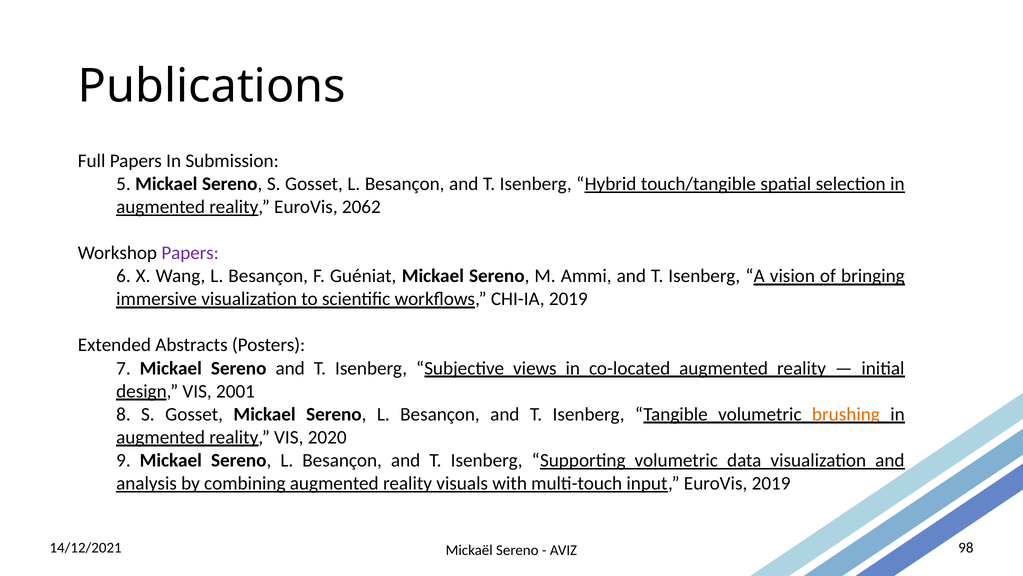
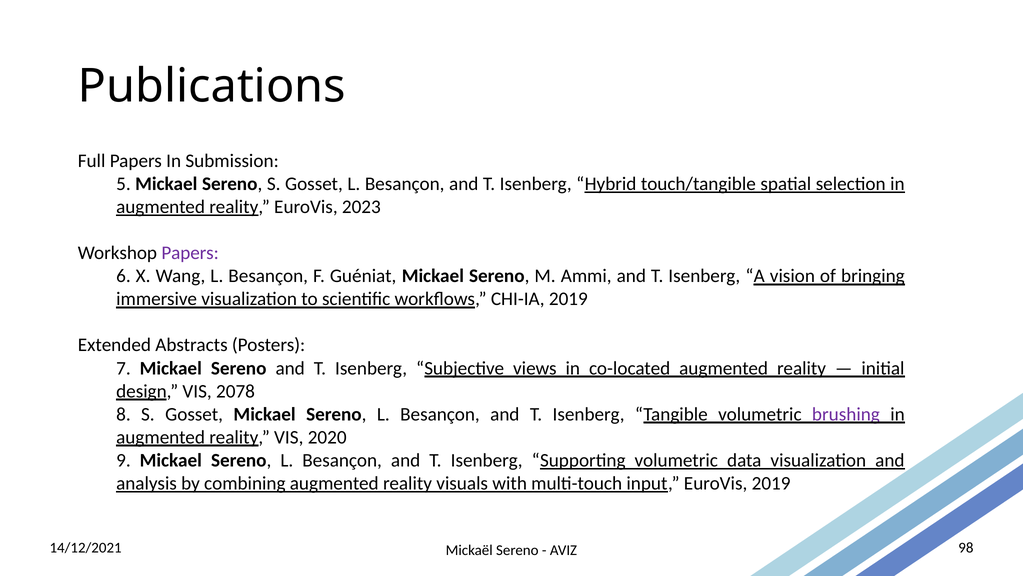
2062: 2062 -> 2023 (361, 207)
2001: 2001 -> 2078 (236, 391)
brushing colour: orange -> purple (846, 414)
